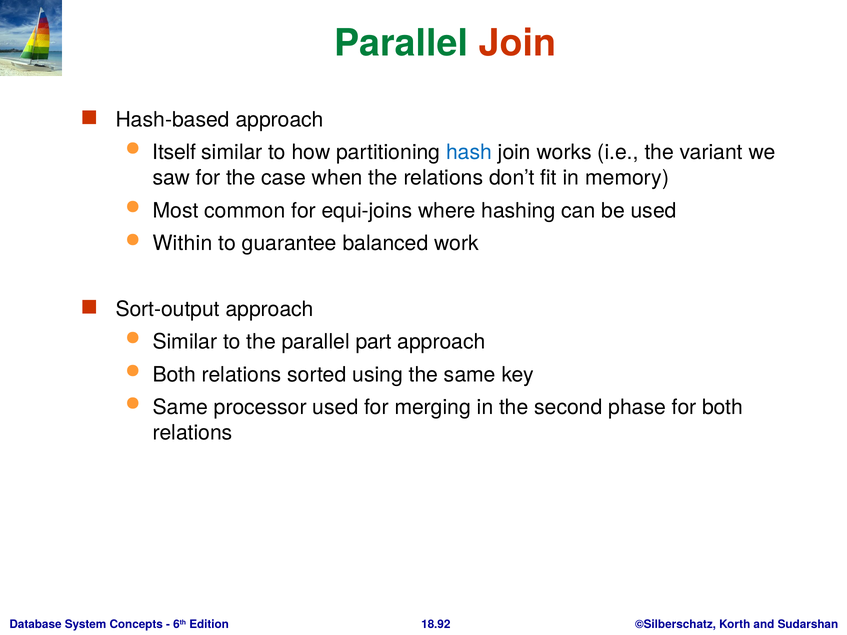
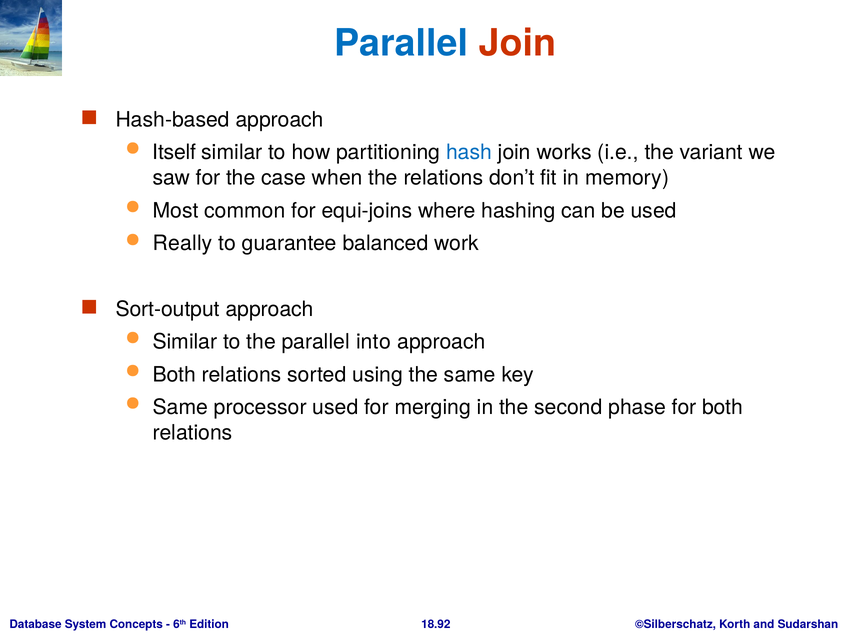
Parallel colour: green -> blue (401, 43)
Within: Within -> Really (183, 244)
part: part -> into (373, 342)
